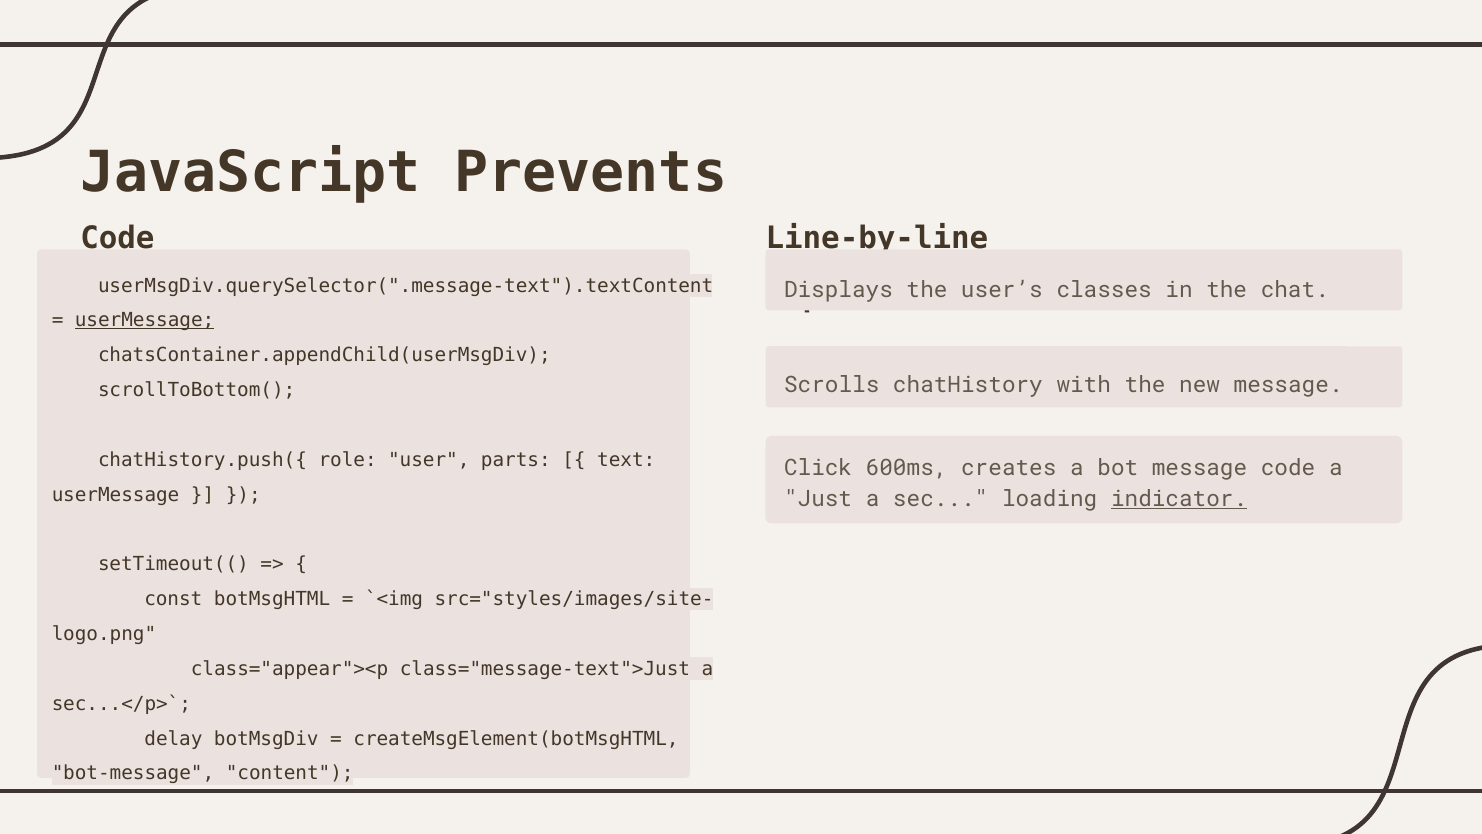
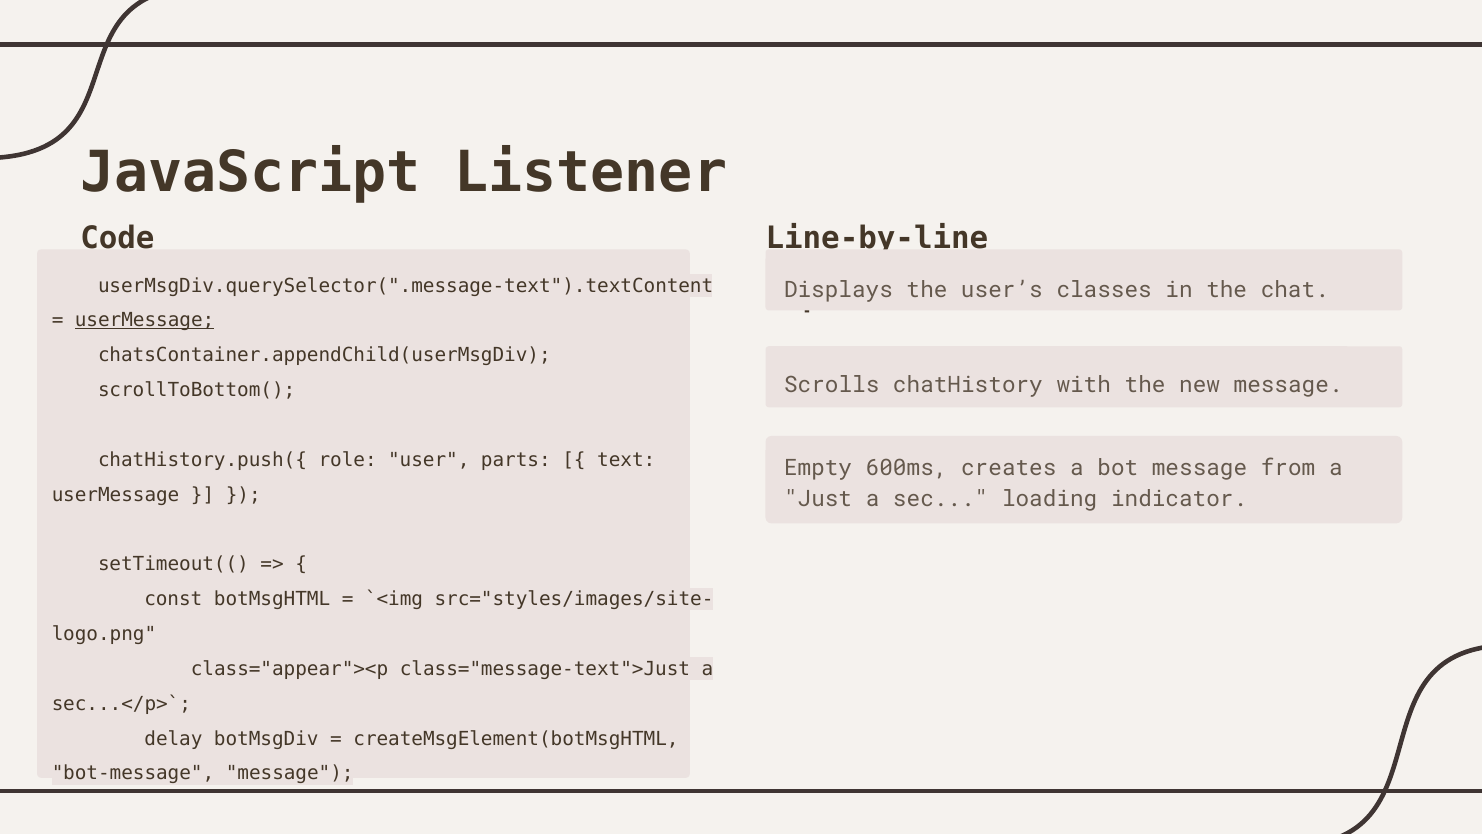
Prevents: Prevents -> Listener (591, 172)
Click: Click -> Empty (818, 467)
message code: code -> from (1288, 467)
indicator underline: present -> none (1179, 499)
bot-message content: content -> message (290, 773)
